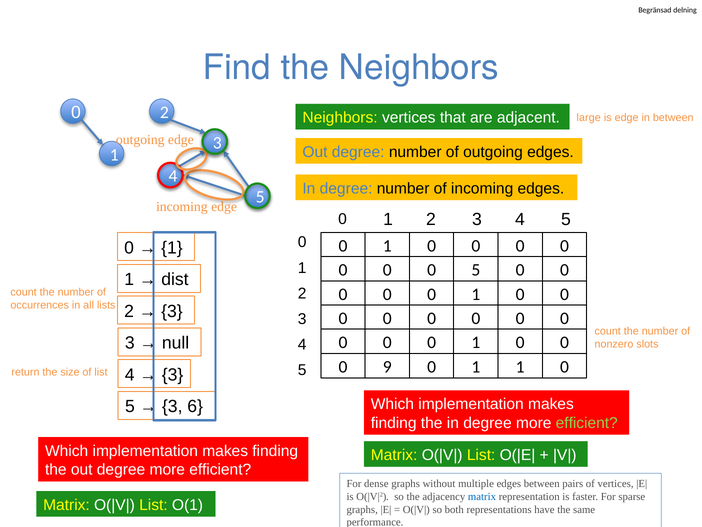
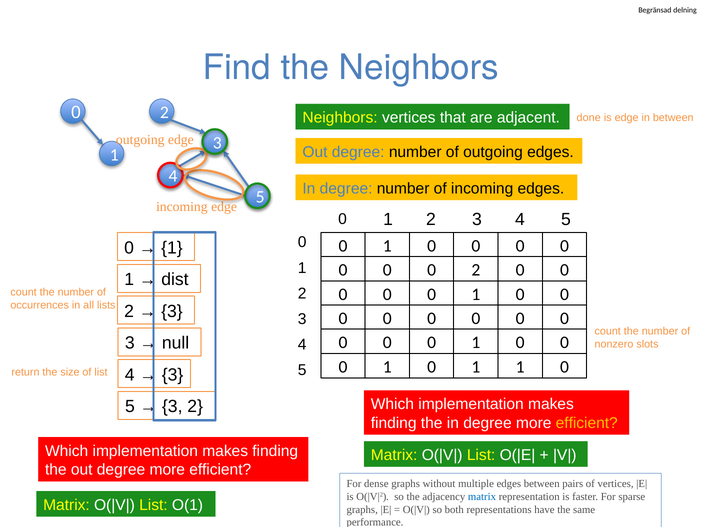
large: large -> done (589, 117)
5: 5 -> 2 (476, 270)
9: 9 -> 1 (387, 367)
6: 6 -> 2 (195, 406)
efficient colour: light green -> yellow (587, 423)
